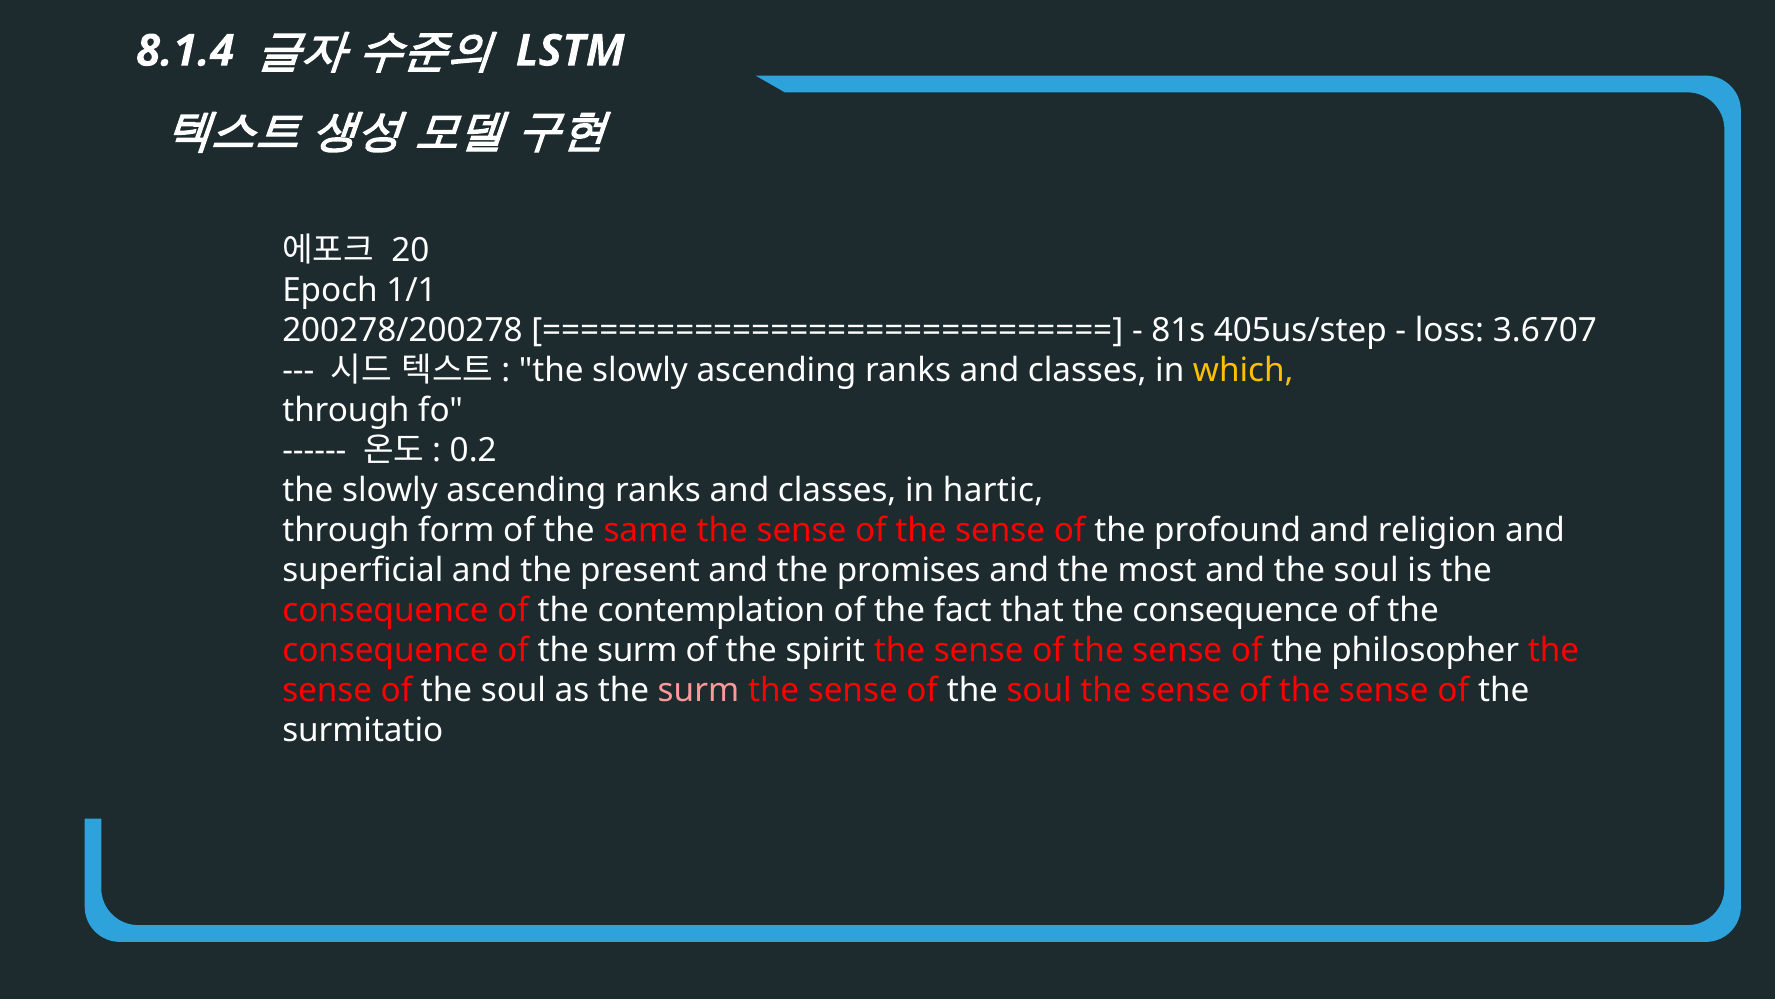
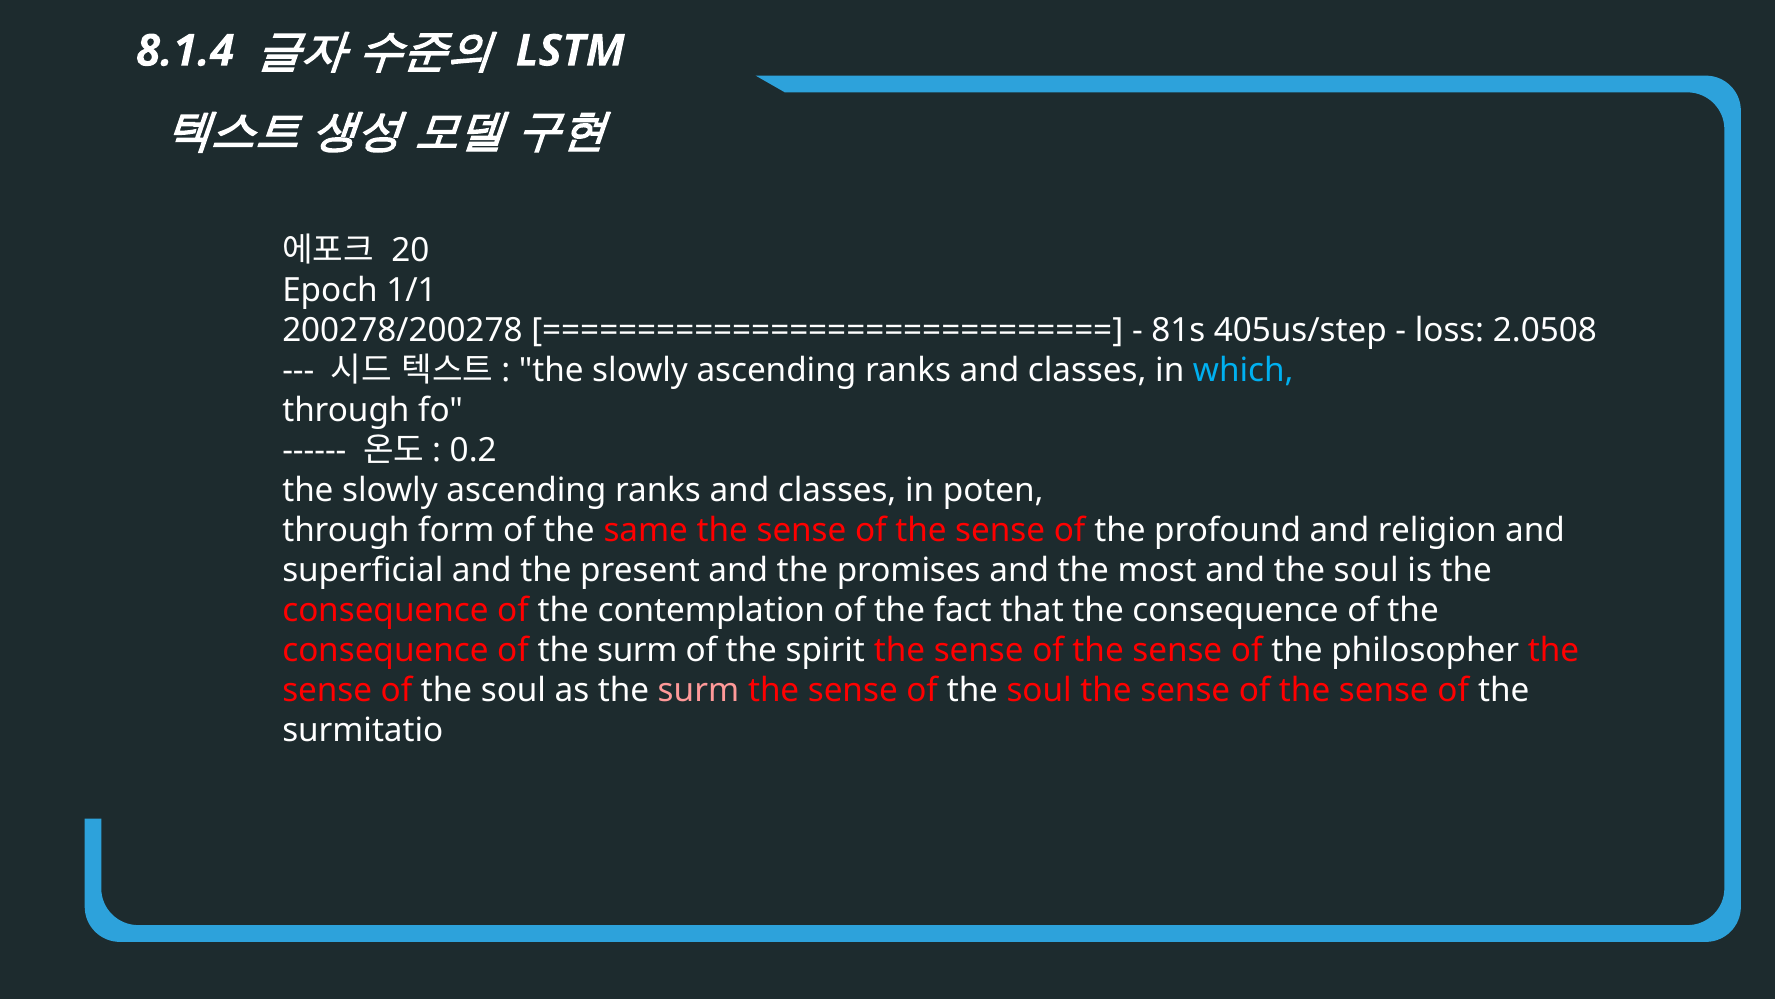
3.6707: 3.6707 -> 2.0508 (1545, 331)
which colour: yellow -> light blue (1243, 370)
hartic: hartic -> poten (993, 490)
